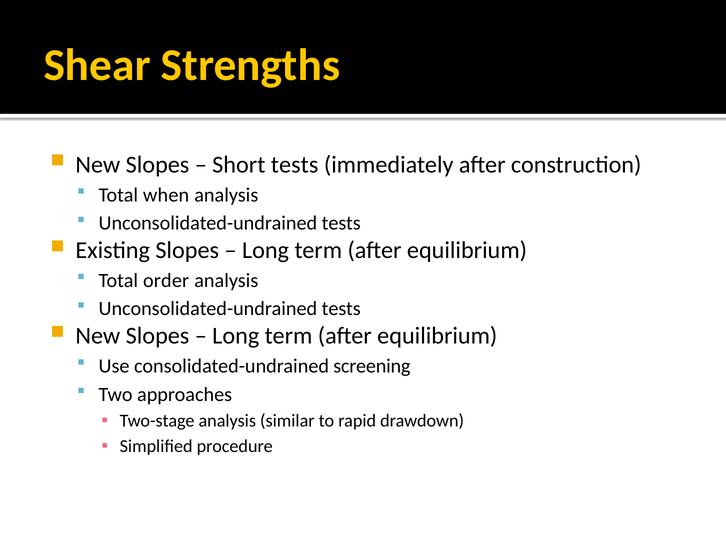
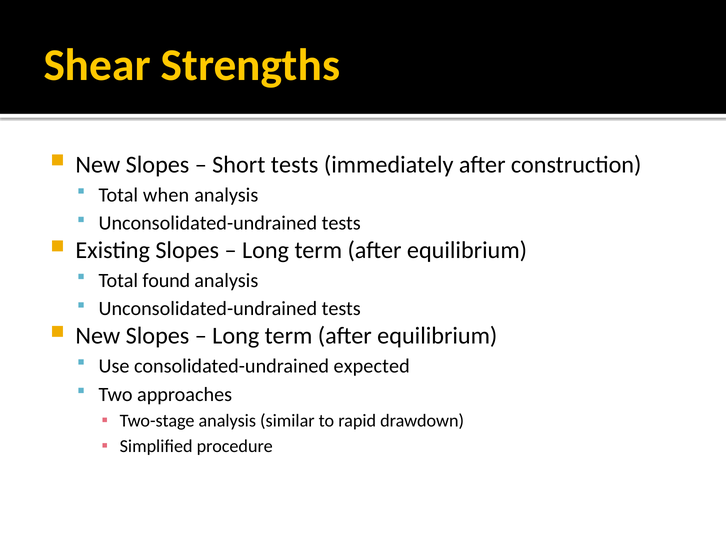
order: order -> found (166, 280)
screening: screening -> expected (372, 366)
